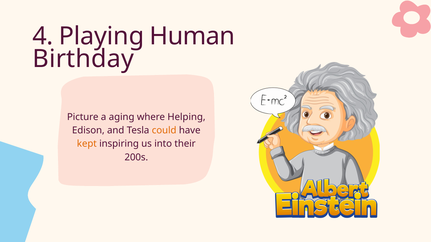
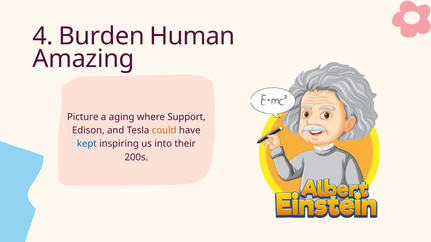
Playing: Playing -> Burden (102, 36)
Birthday: Birthday -> Amazing (83, 59)
Helping: Helping -> Support (187, 117)
kept colour: orange -> blue (87, 144)
